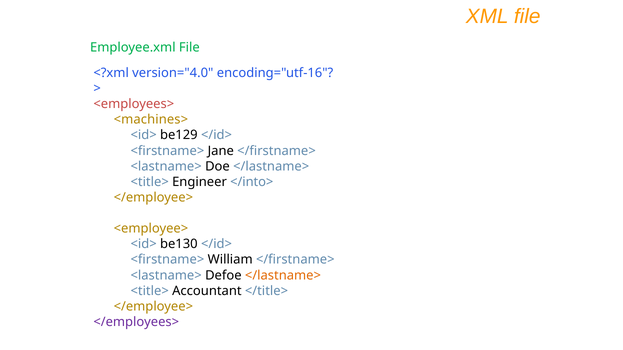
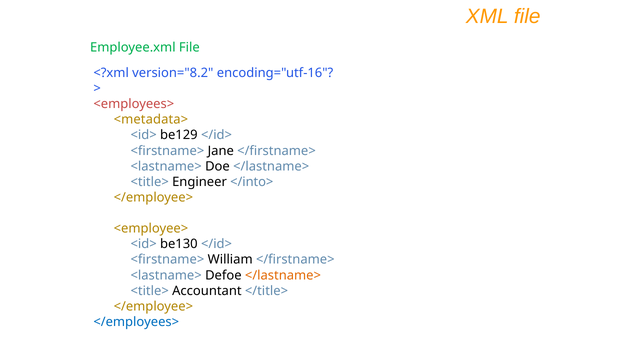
version="4.0: version="4.0 -> version="8.2 (173, 73)
<machines>: <machines> -> <metadata> (151, 120)
</employees> colour: purple -> blue (136, 322)
